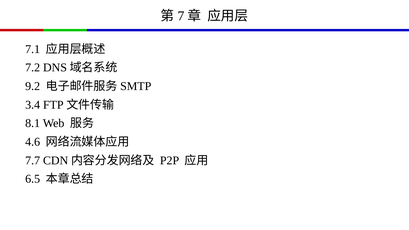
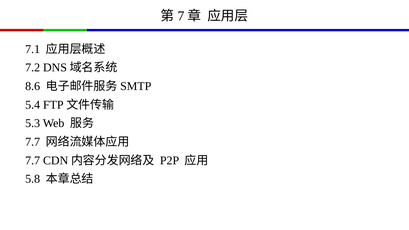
9.2: 9.2 -> 8.6 (33, 86)
3.4: 3.4 -> 5.4 (33, 105)
8.1: 8.1 -> 5.3 (33, 123)
4.6: 4.6 -> 7.7 (33, 142)
6.5: 6.5 -> 5.8 (33, 179)
